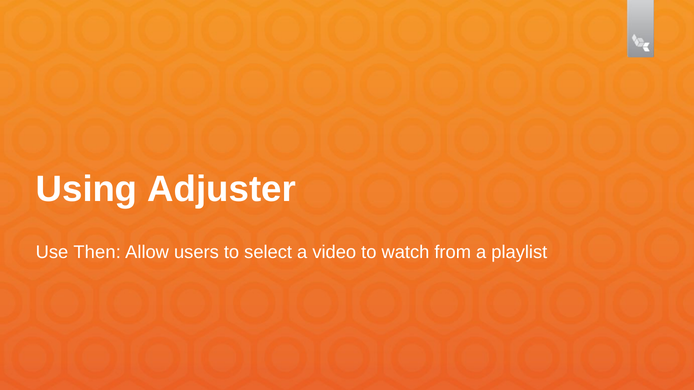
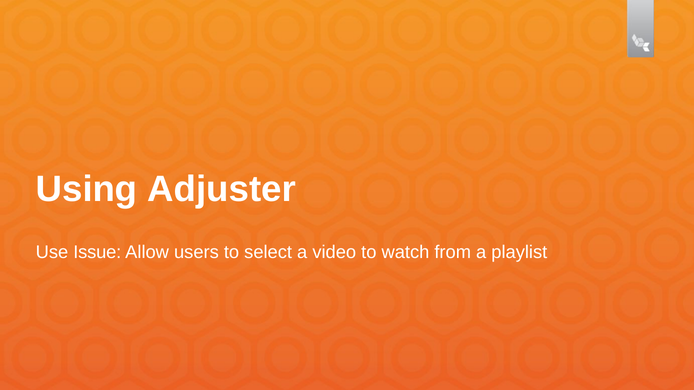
Then: Then -> Issue (97, 253)
